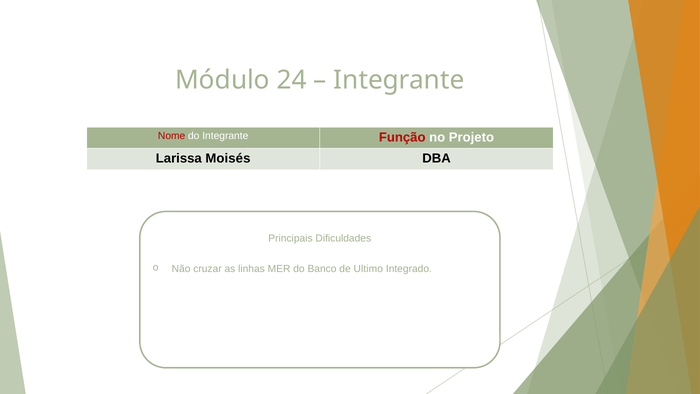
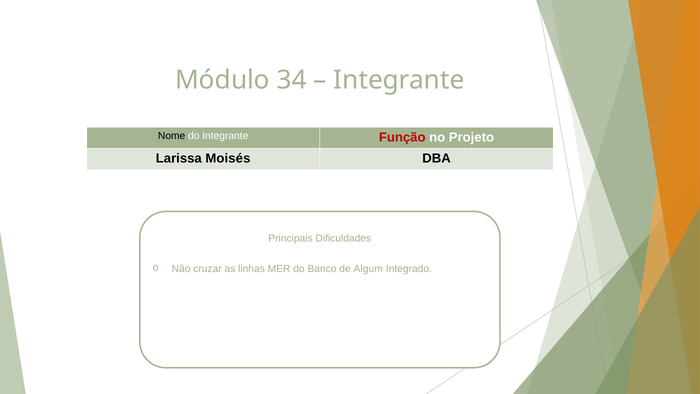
24: 24 -> 34 (292, 80)
Nome colour: red -> black (172, 136)
Ultimo: Ultimo -> Algum (368, 269)
